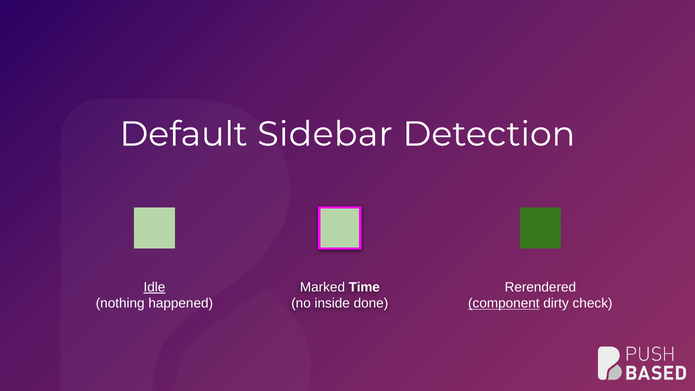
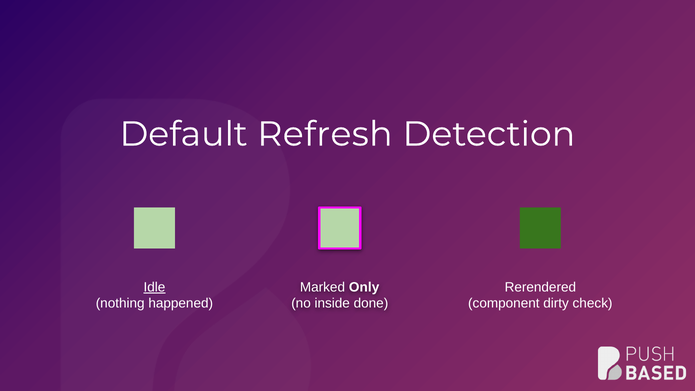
Sidebar: Sidebar -> Refresh (325, 134)
Time: Time -> Only (364, 287)
component underline: present -> none (504, 303)
